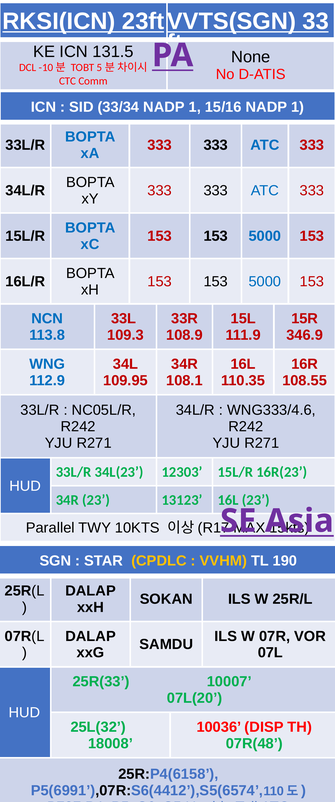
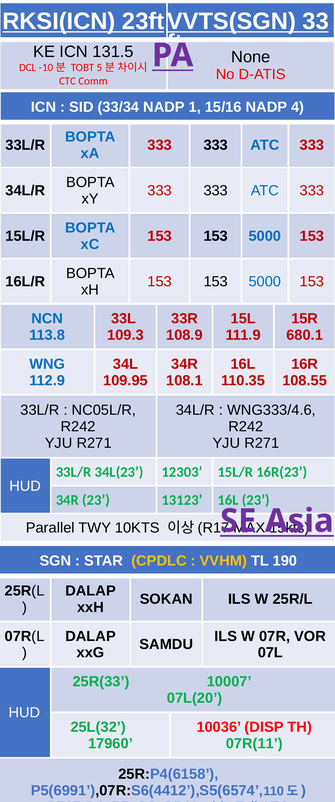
15/16 NADP 1: 1 -> 4 (298, 107)
346.9: 346.9 -> 680.1 (305, 335)
18008: 18008 -> 17960 (110, 743)
07R(48: 07R(48 -> 07R(11 (254, 743)
